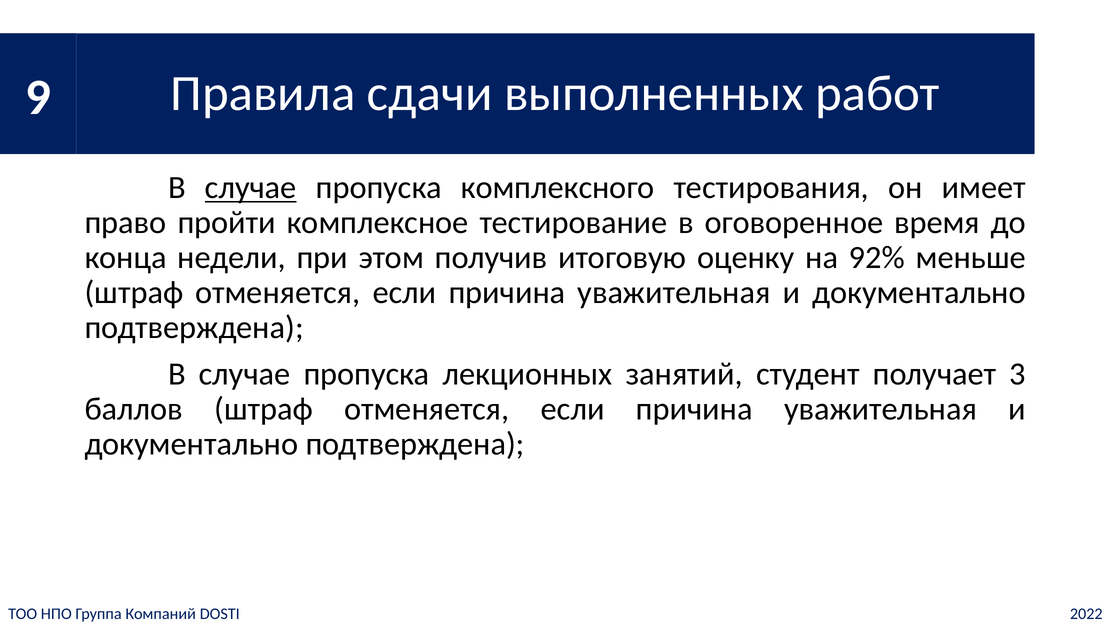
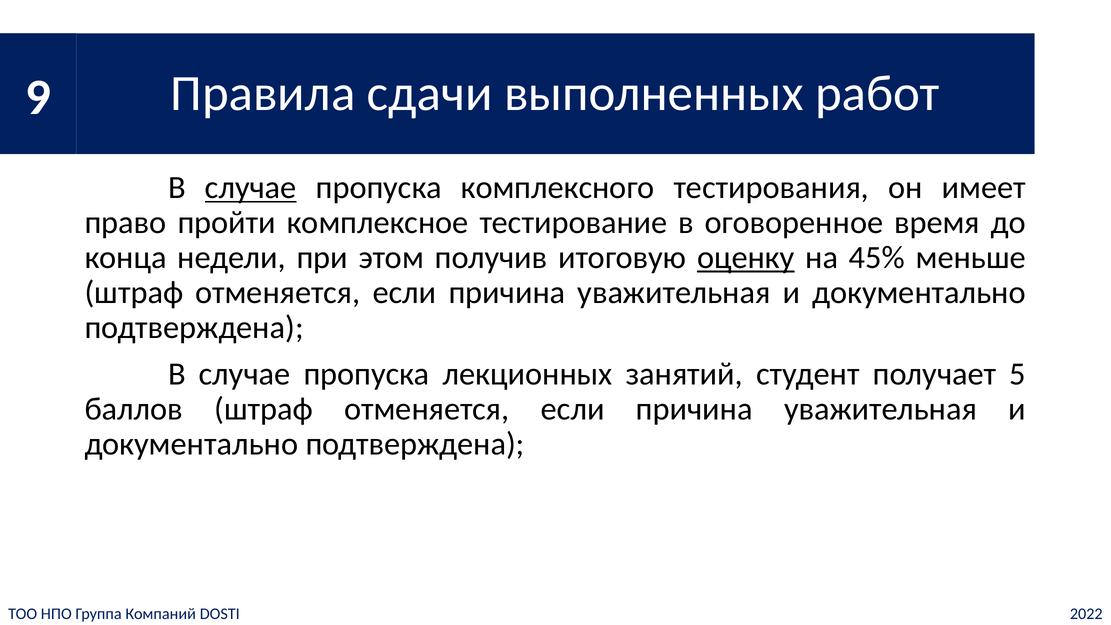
оценку underline: none -> present (746, 258)
92%: 92% -> 45% (877, 258)
3: 3 -> 5 (1018, 374)
